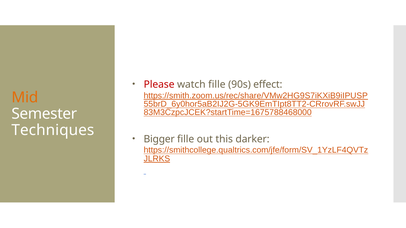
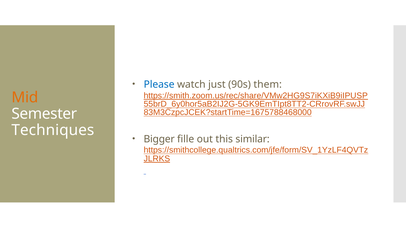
Please colour: red -> blue (159, 85)
watch fille: fille -> just (217, 85)
effect: effect -> them (268, 85)
darker: darker -> similar (253, 139)
